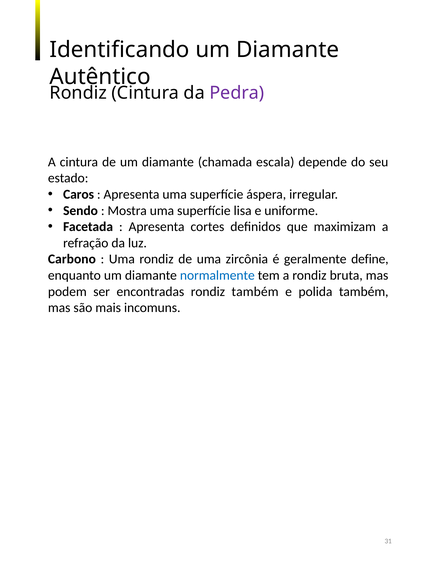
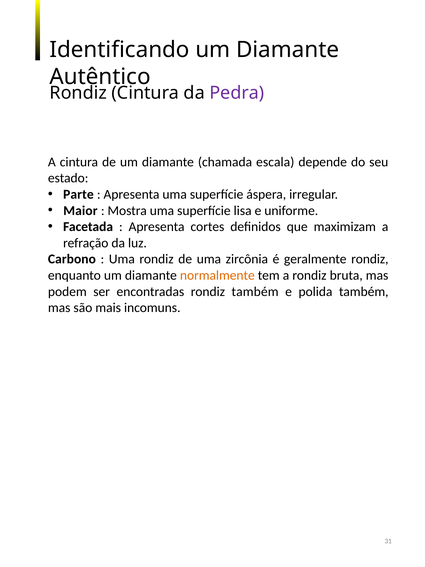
Caros: Caros -> Parte (78, 194)
Sendo: Sendo -> Maior (80, 210)
geralmente define: define -> rondiz (370, 259)
normalmente colour: blue -> orange (217, 275)
